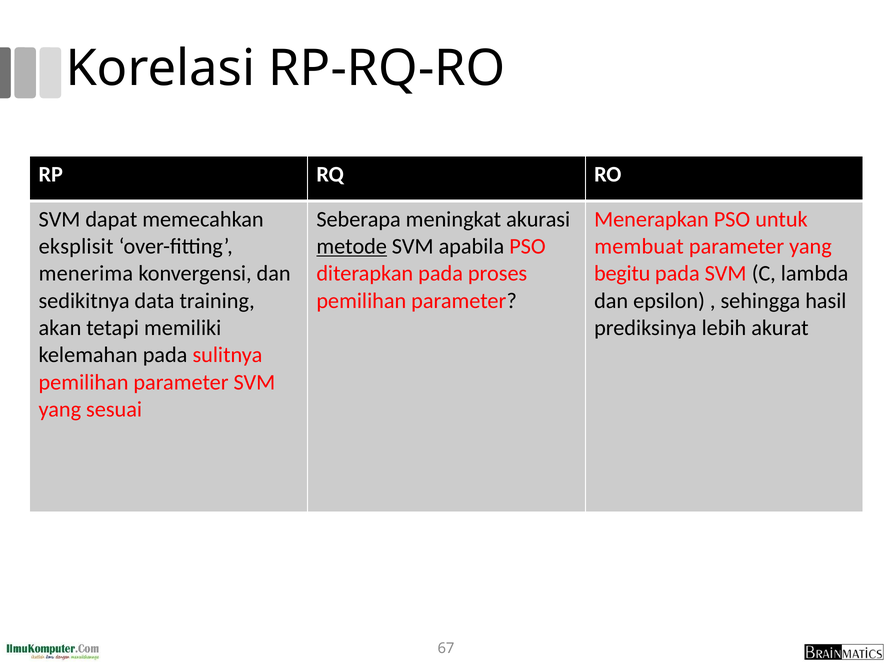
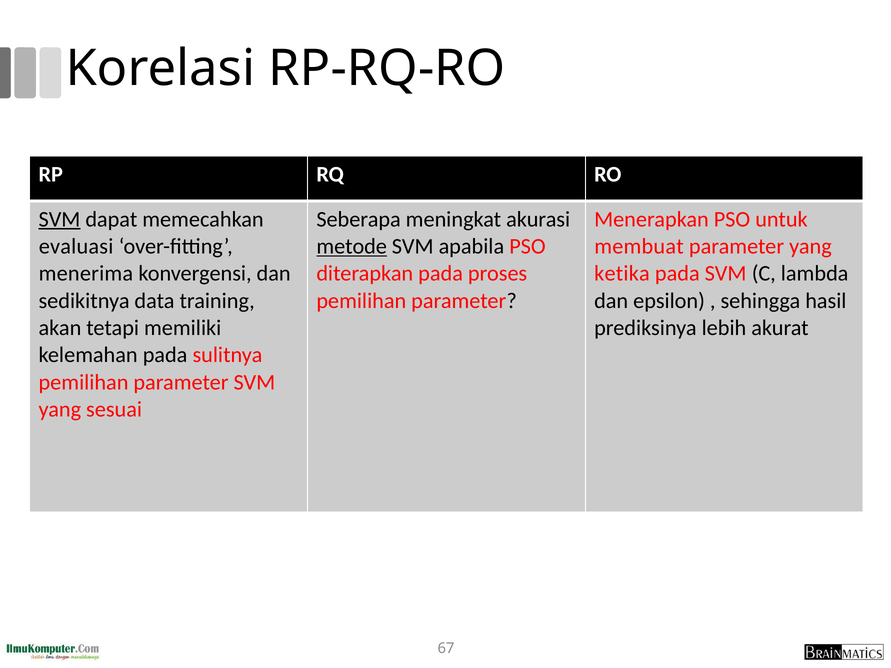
SVM underline: none -> present (60, 219)
eksplisit: eksplisit -> evaluasi (76, 247)
begitu: begitu -> ketika (622, 274)
